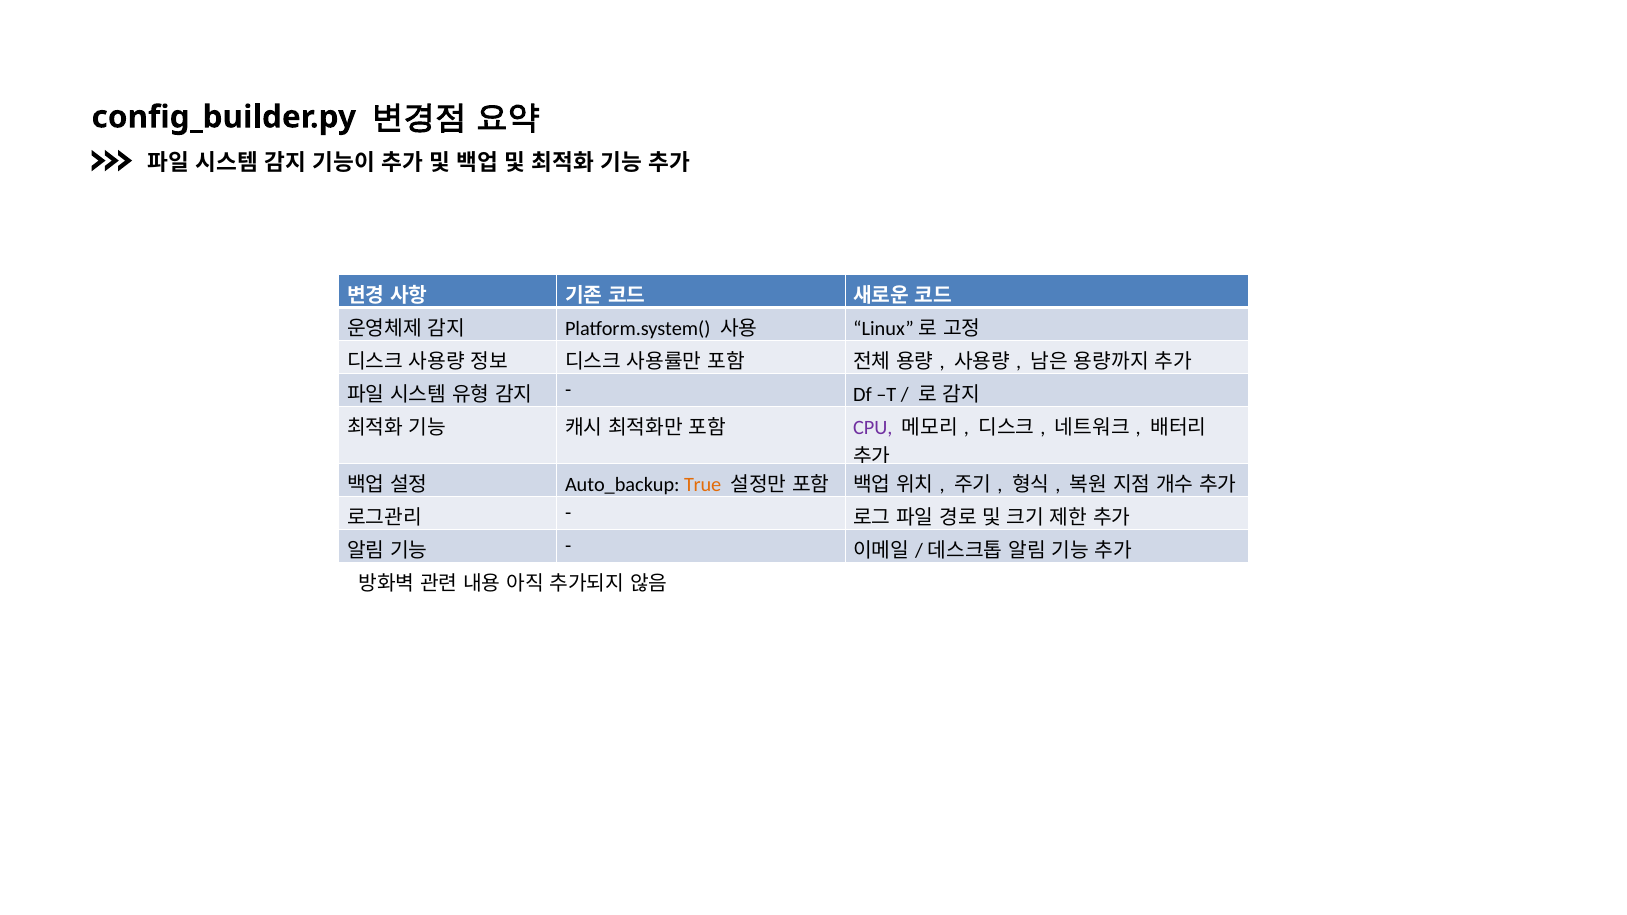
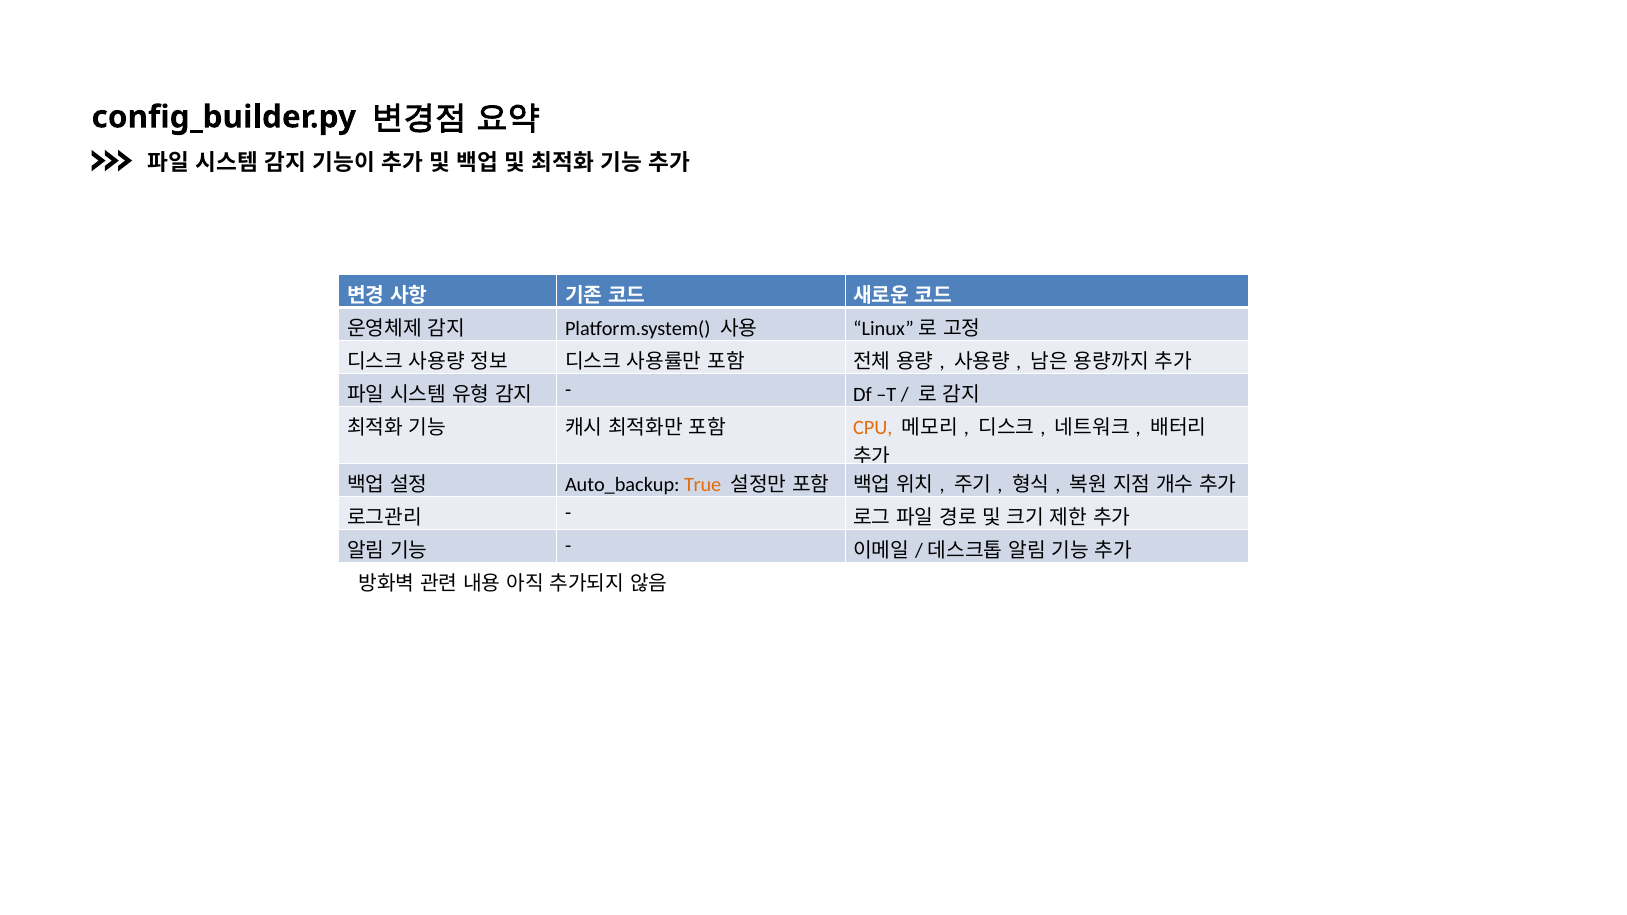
CPU colour: purple -> orange (873, 427)
